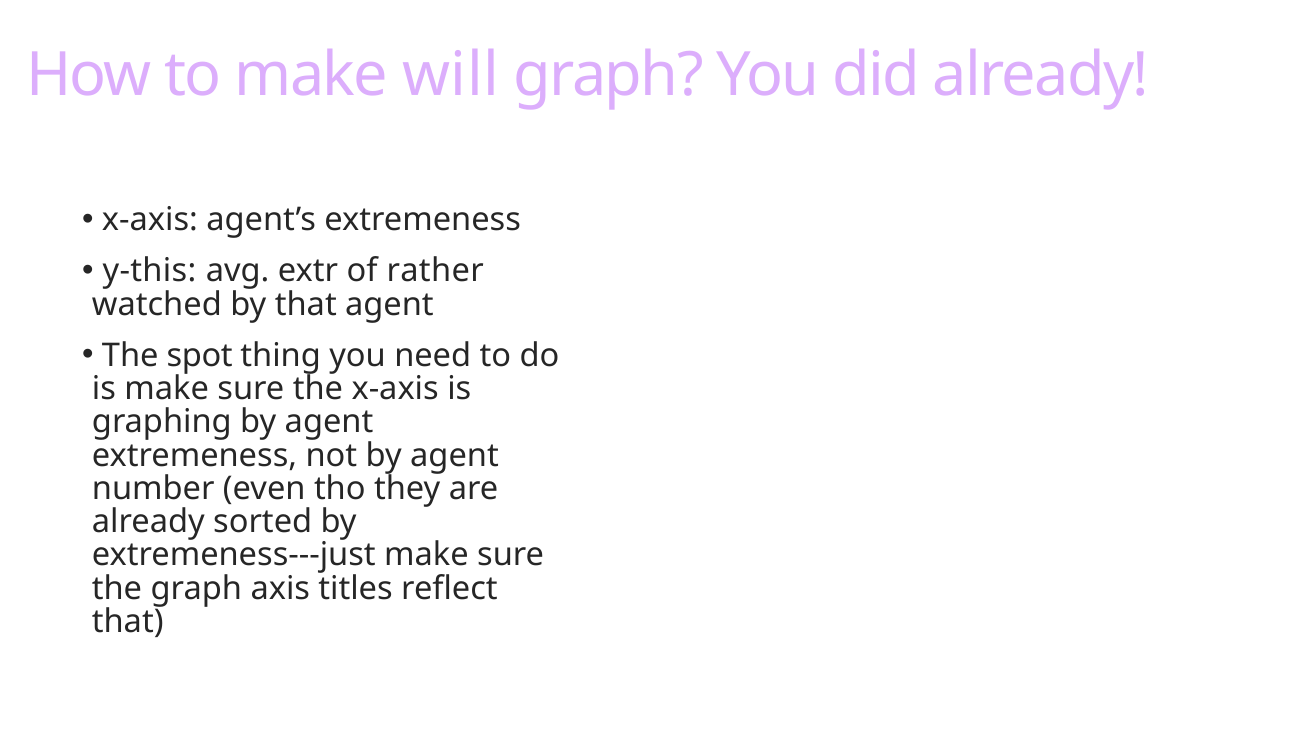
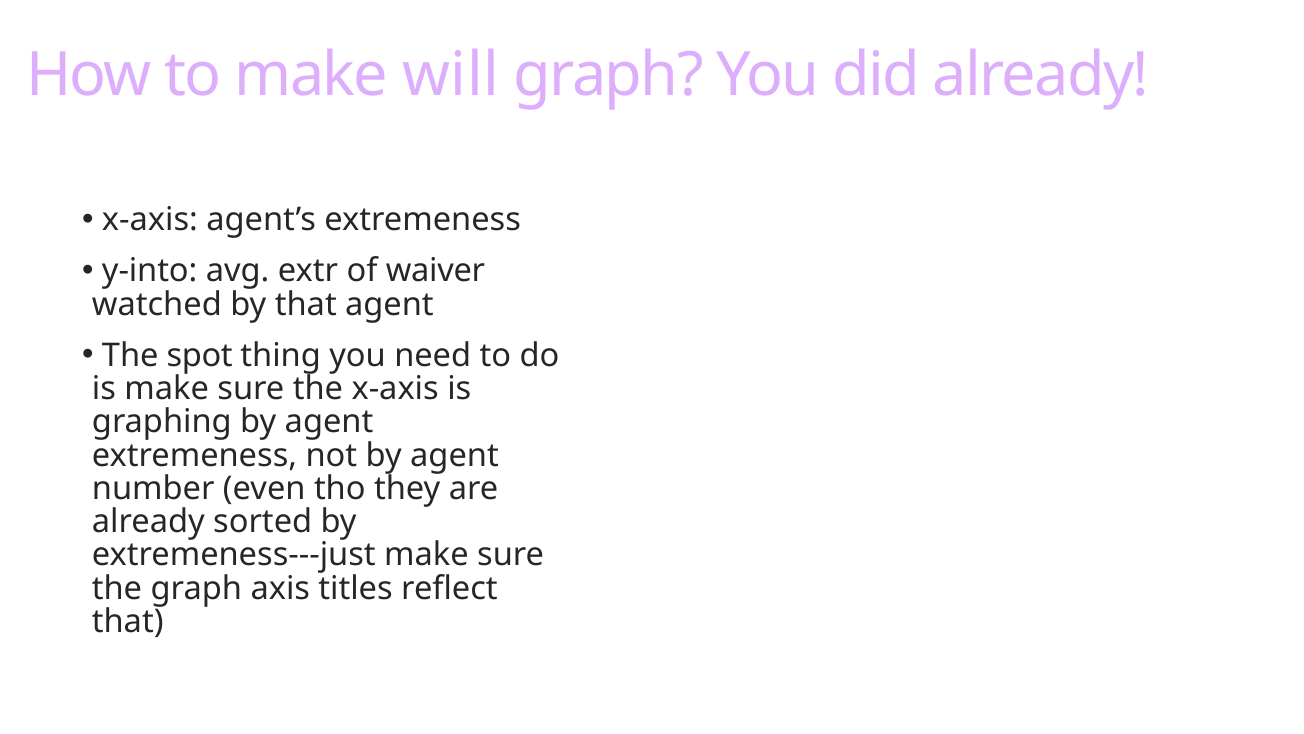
y-this: y-this -> y-into (150, 271)
rather: rather -> waiver (435, 271)
